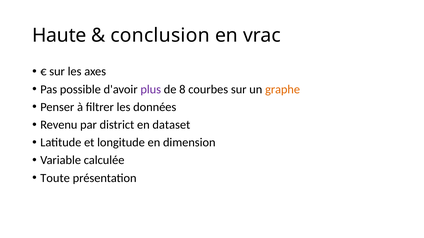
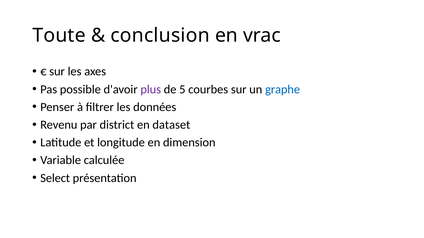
Haute: Haute -> Toute (59, 36)
8: 8 -> 5 (182, 89)
graphe colour: orange -> blue (283, 89)
Toute: Toute -> Select (55, 178)
